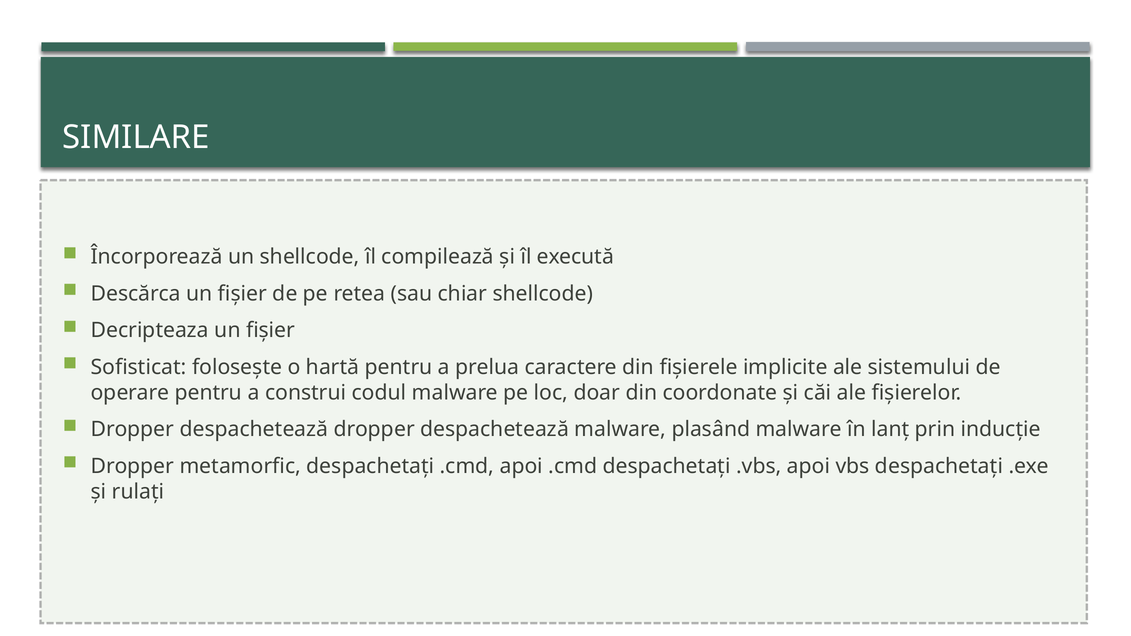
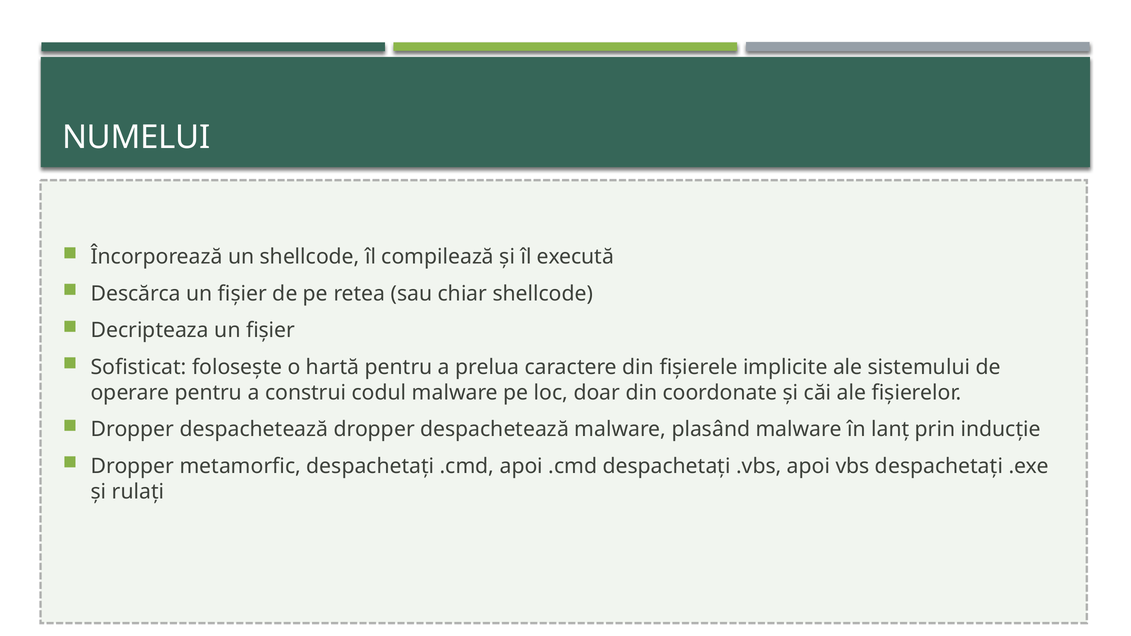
SIMILARE: SIMILARE -> NUMELUI (136, 137)
